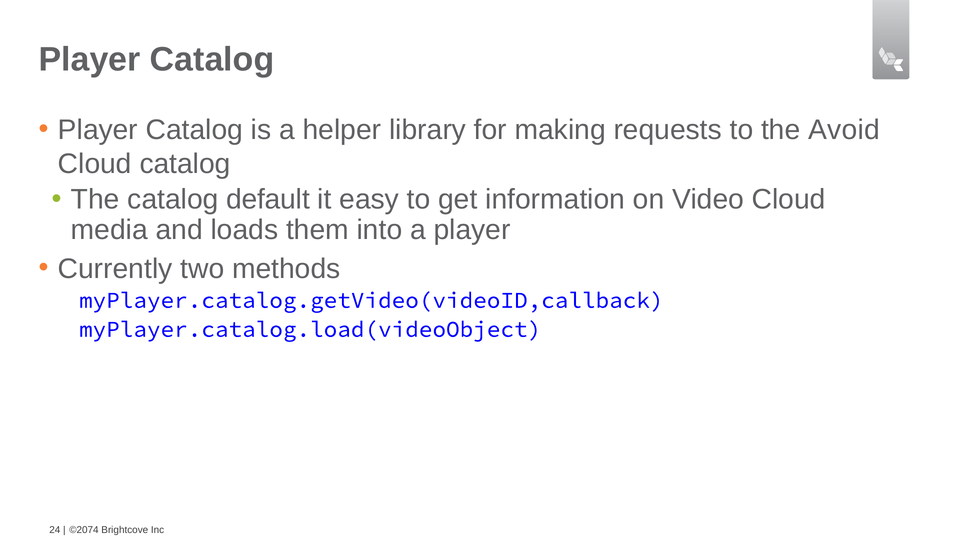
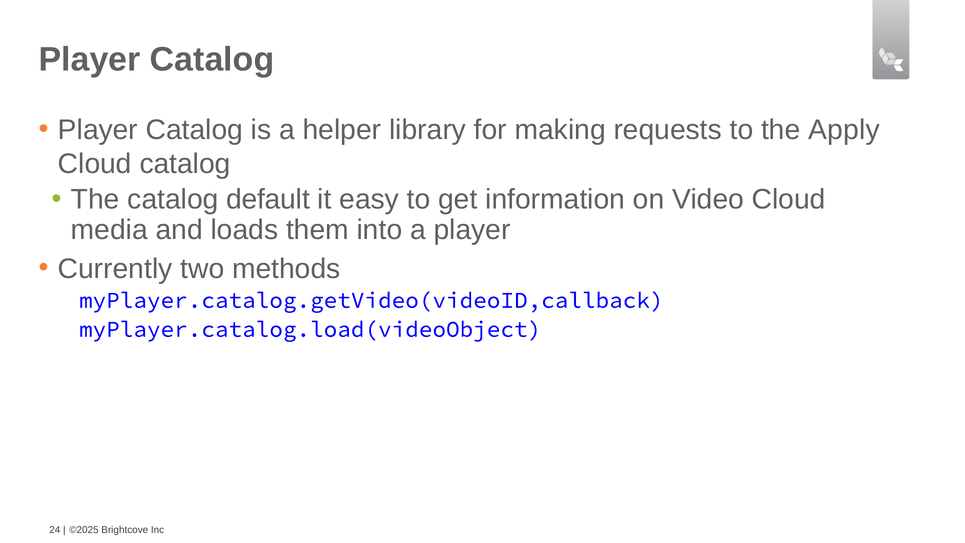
Avoid: Avoid -> Apply (844, 130)
©2074: ©2074 -> ©2025 (84, 530)
